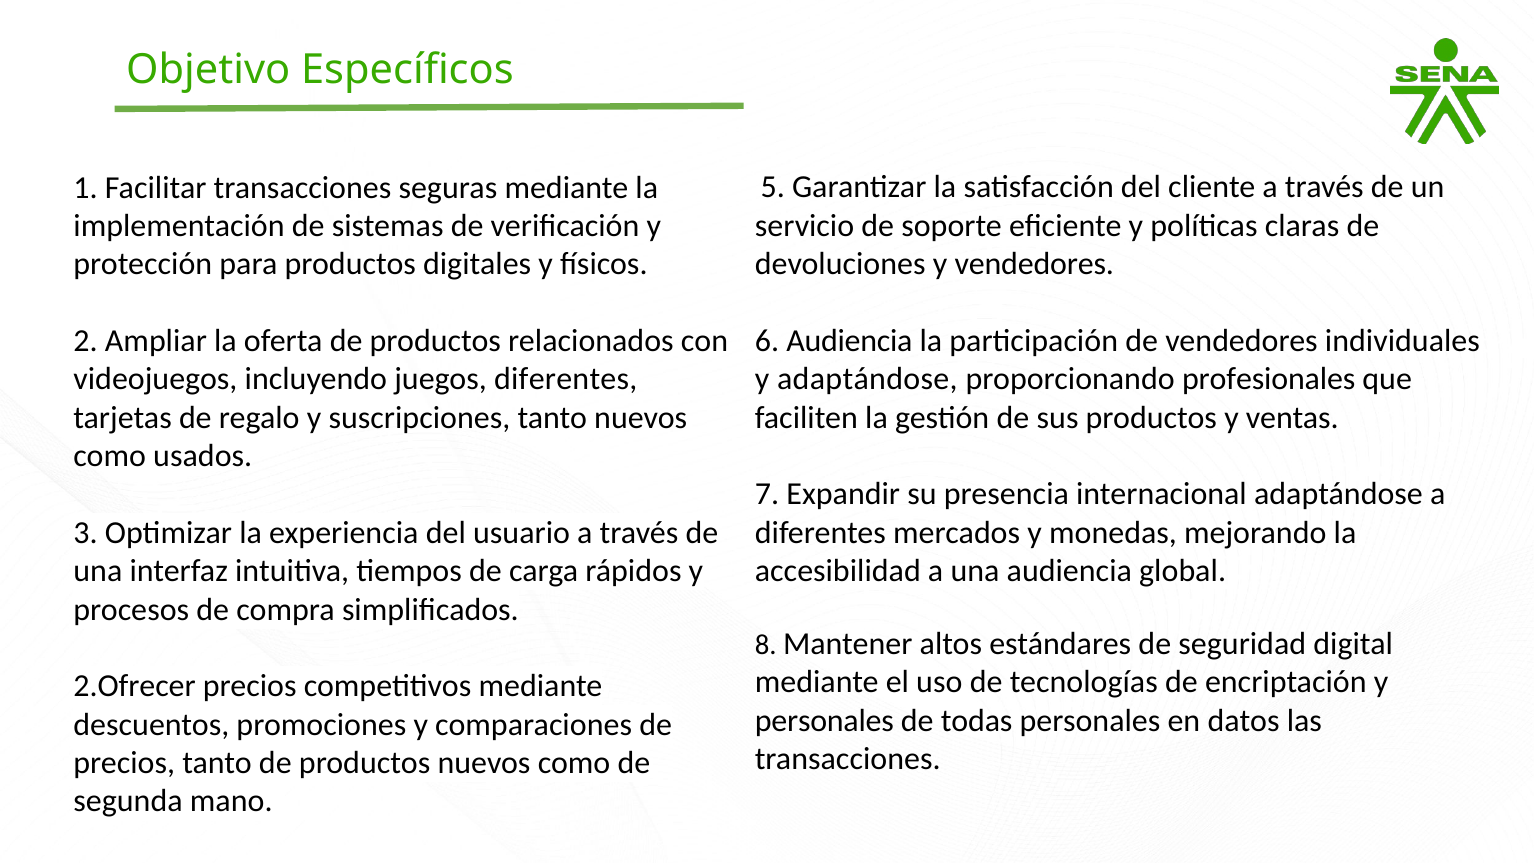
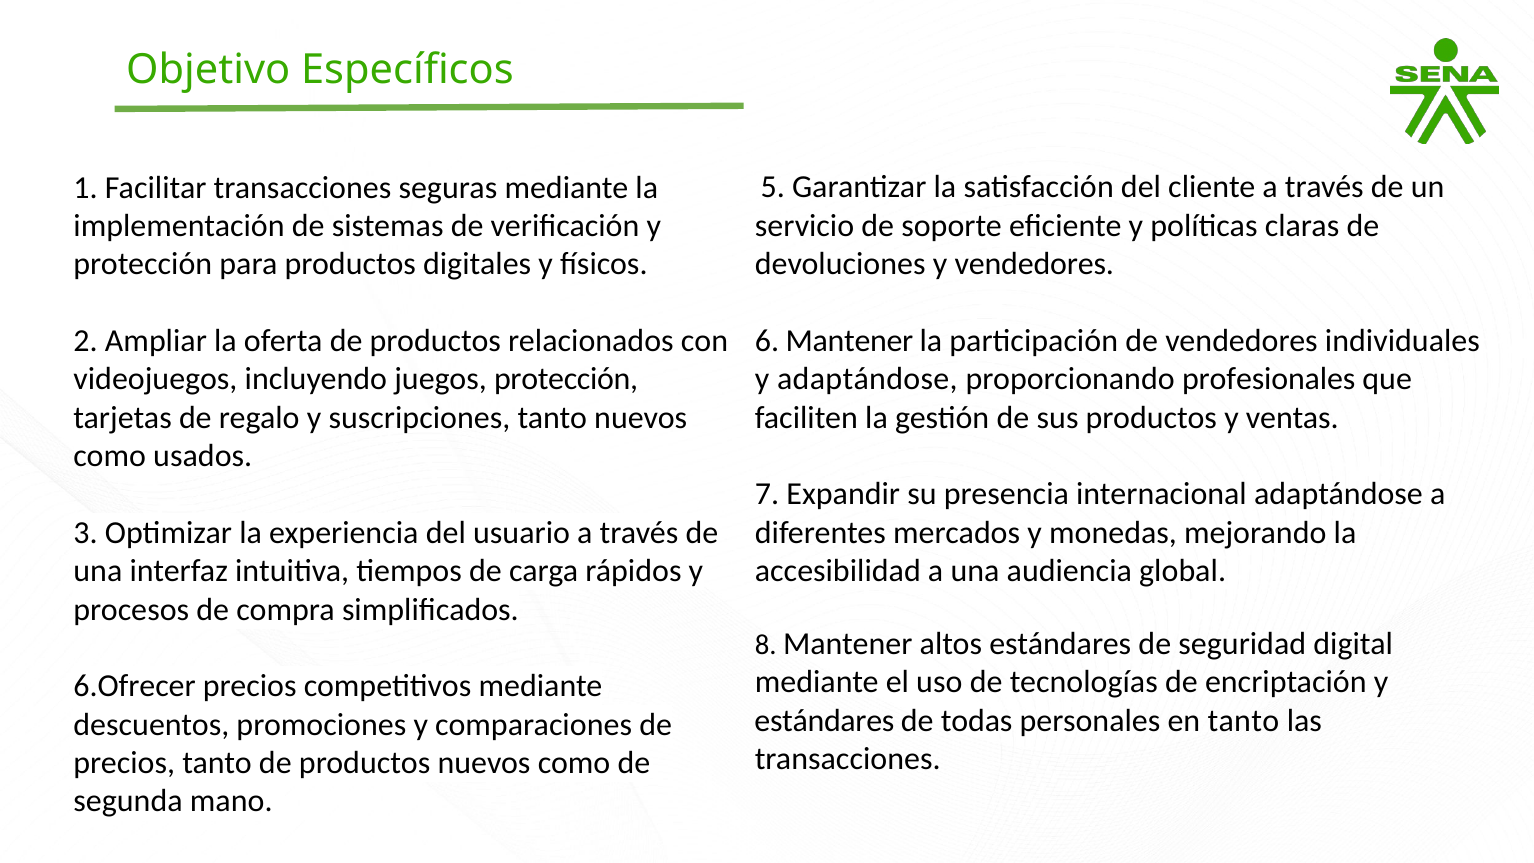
6 Audiencia: Audiencia -> Mantener (849, 341)
juegos diferentes: diferentes -> protección (566, 379)
2.Ofrecer: 2.Ofrecer -> 6.Ofrecer (135, 686)
personales: personales -> estándares (824, 721)
en datos: datos -> tanto (1243, 721)
